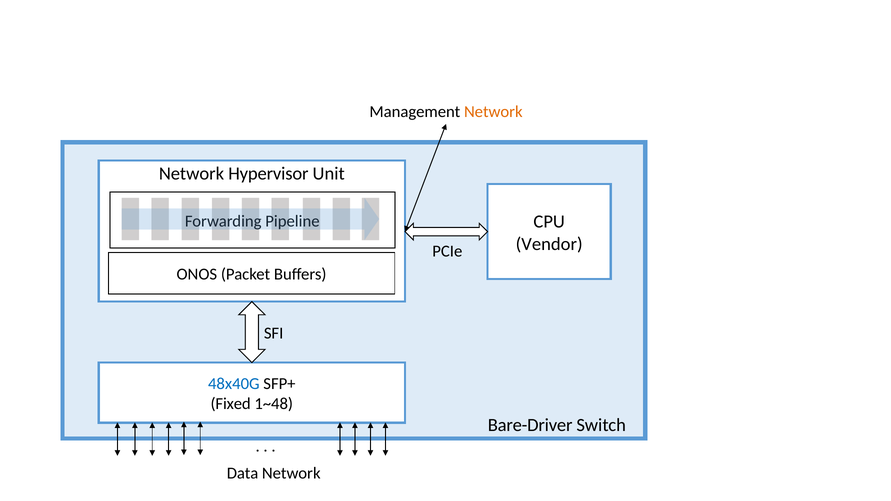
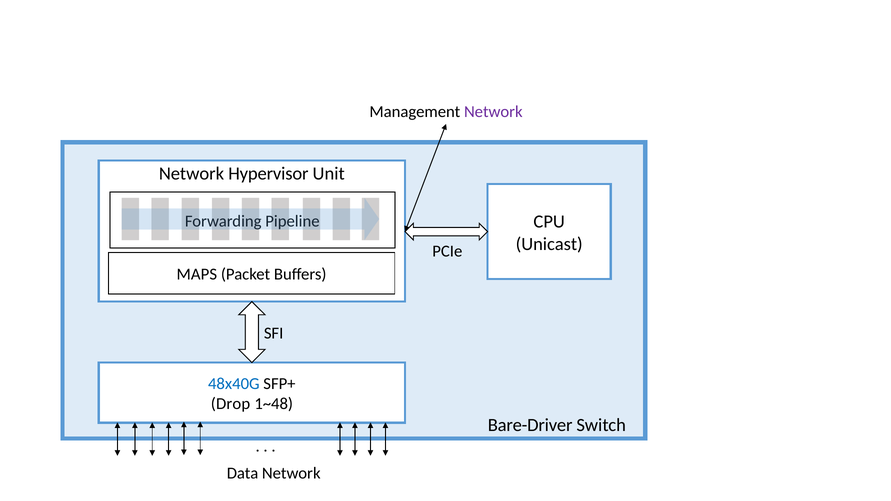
Network colour: orange -> purple (493, 112)
Vendor: Vendor -> Unicast (549, 244)
ONOS: ONOS -> MAPS (197, 275)
Fixed: Fixed -> Drop (230, 404)
